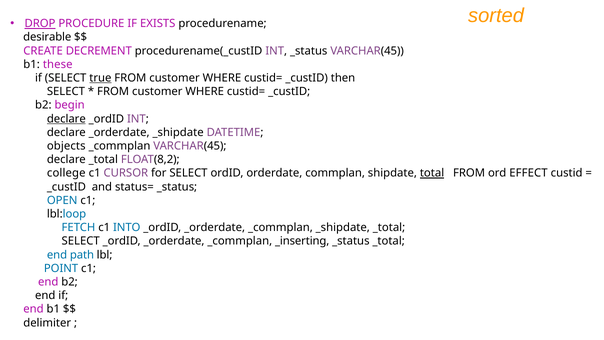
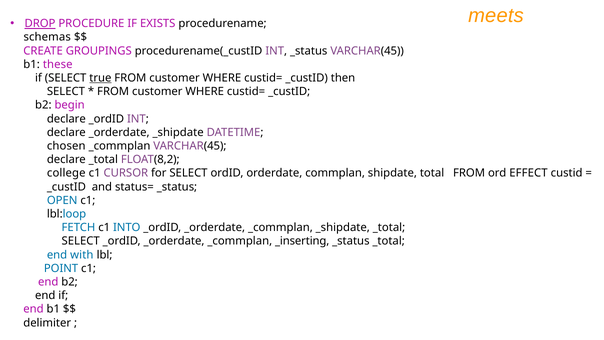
sorted: sorted -> meets (496, 16)
desirable: desirable -> schemas (47, 37)
DECREMENT: DECREMENT -> GROUPINGS (99, 51)
declare underline: present -> none (66, 119)
objects: objects -> chosen (66, 146)
total underline: present -> none (432, 173)
path: path -> with (82, 255)
